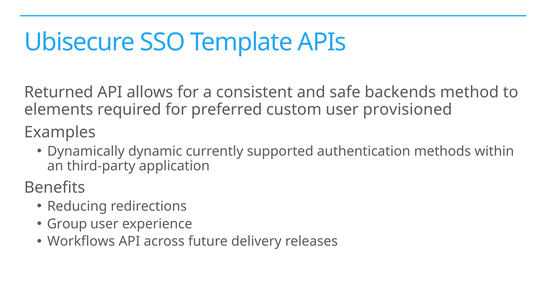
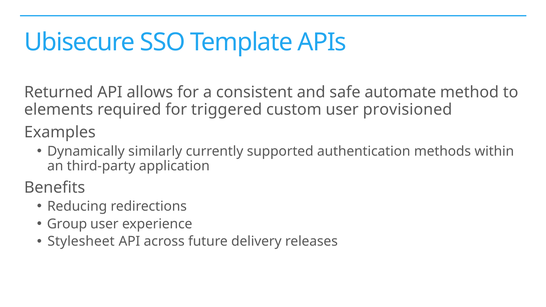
backends: backends -> automate (400, 92)
preferred: preferred -> triggered (227, 110)
dynamic: dynamic -> similarly (155, 151)
Workflows: Workflows -> Stylesheet (81, 242)
